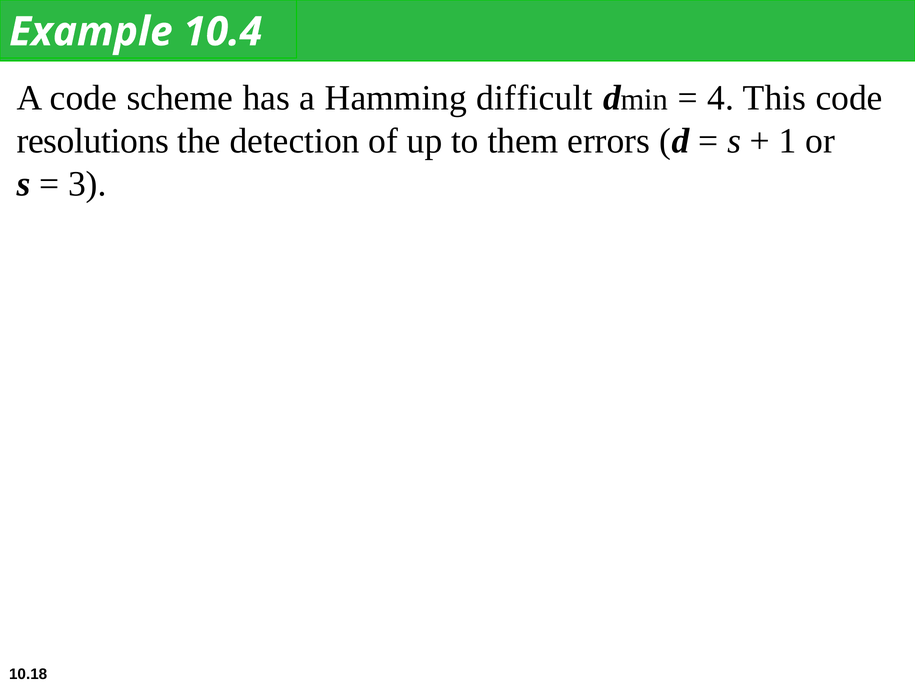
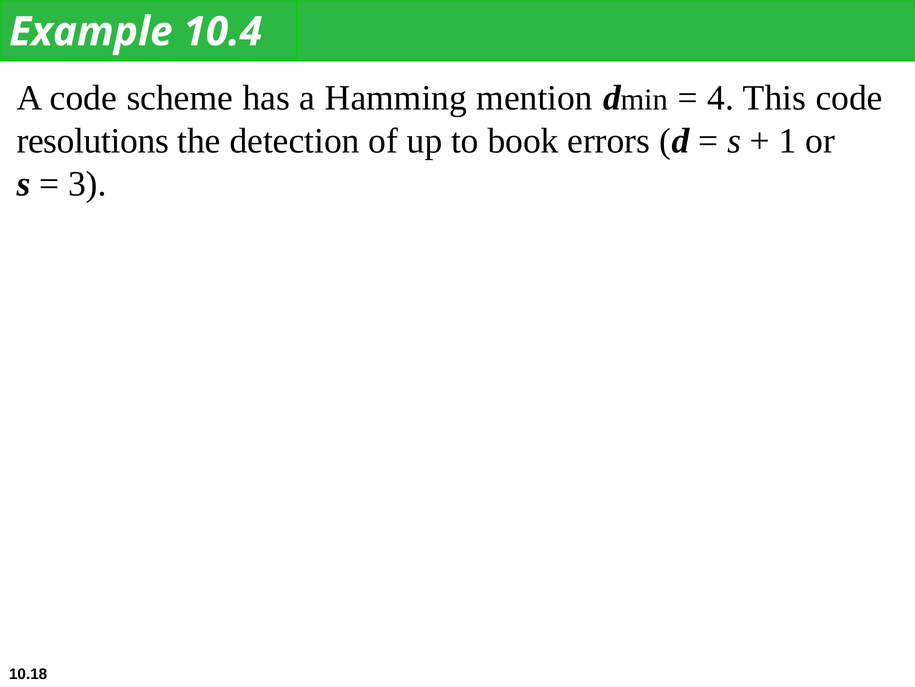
difficult: difficult -> mention (535, 98)
them: them -> book (523, 141)
